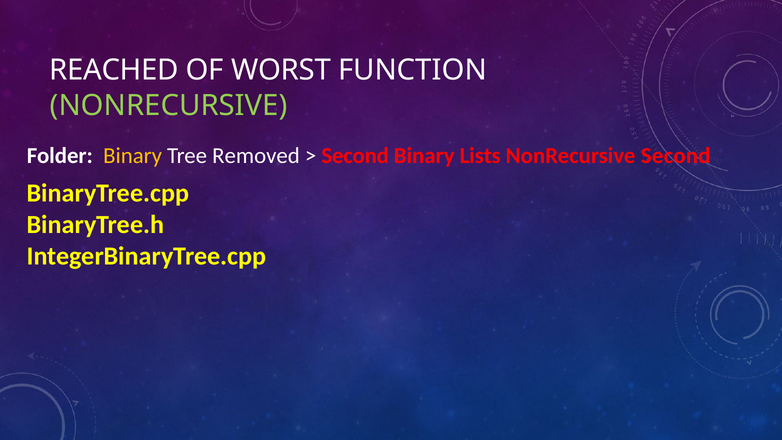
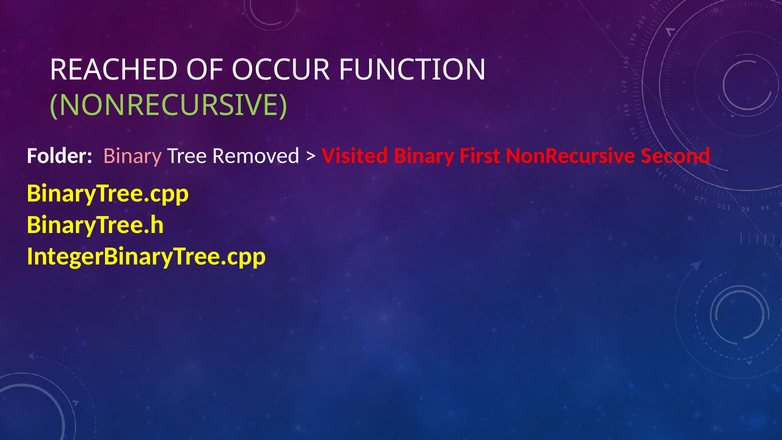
WORST: WORST -> OCCUR (281, 70)
Binary colour: yellow -> pink (133, 156)
Second: Second -> Visited (355, 156)
Lists: Lists -> First (480, 156)
